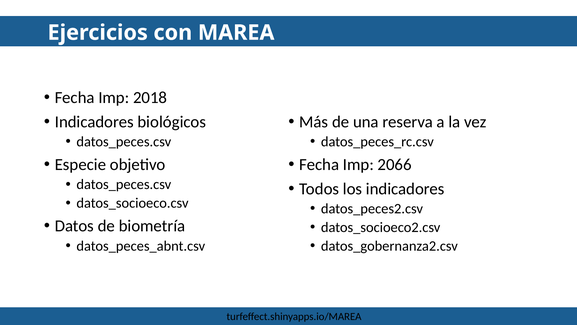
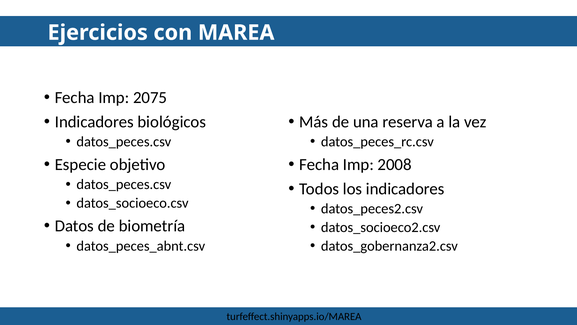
2018: 2018 -> 2075 (150, 98)
2066: 2066 -> 2008 (395, 164)
